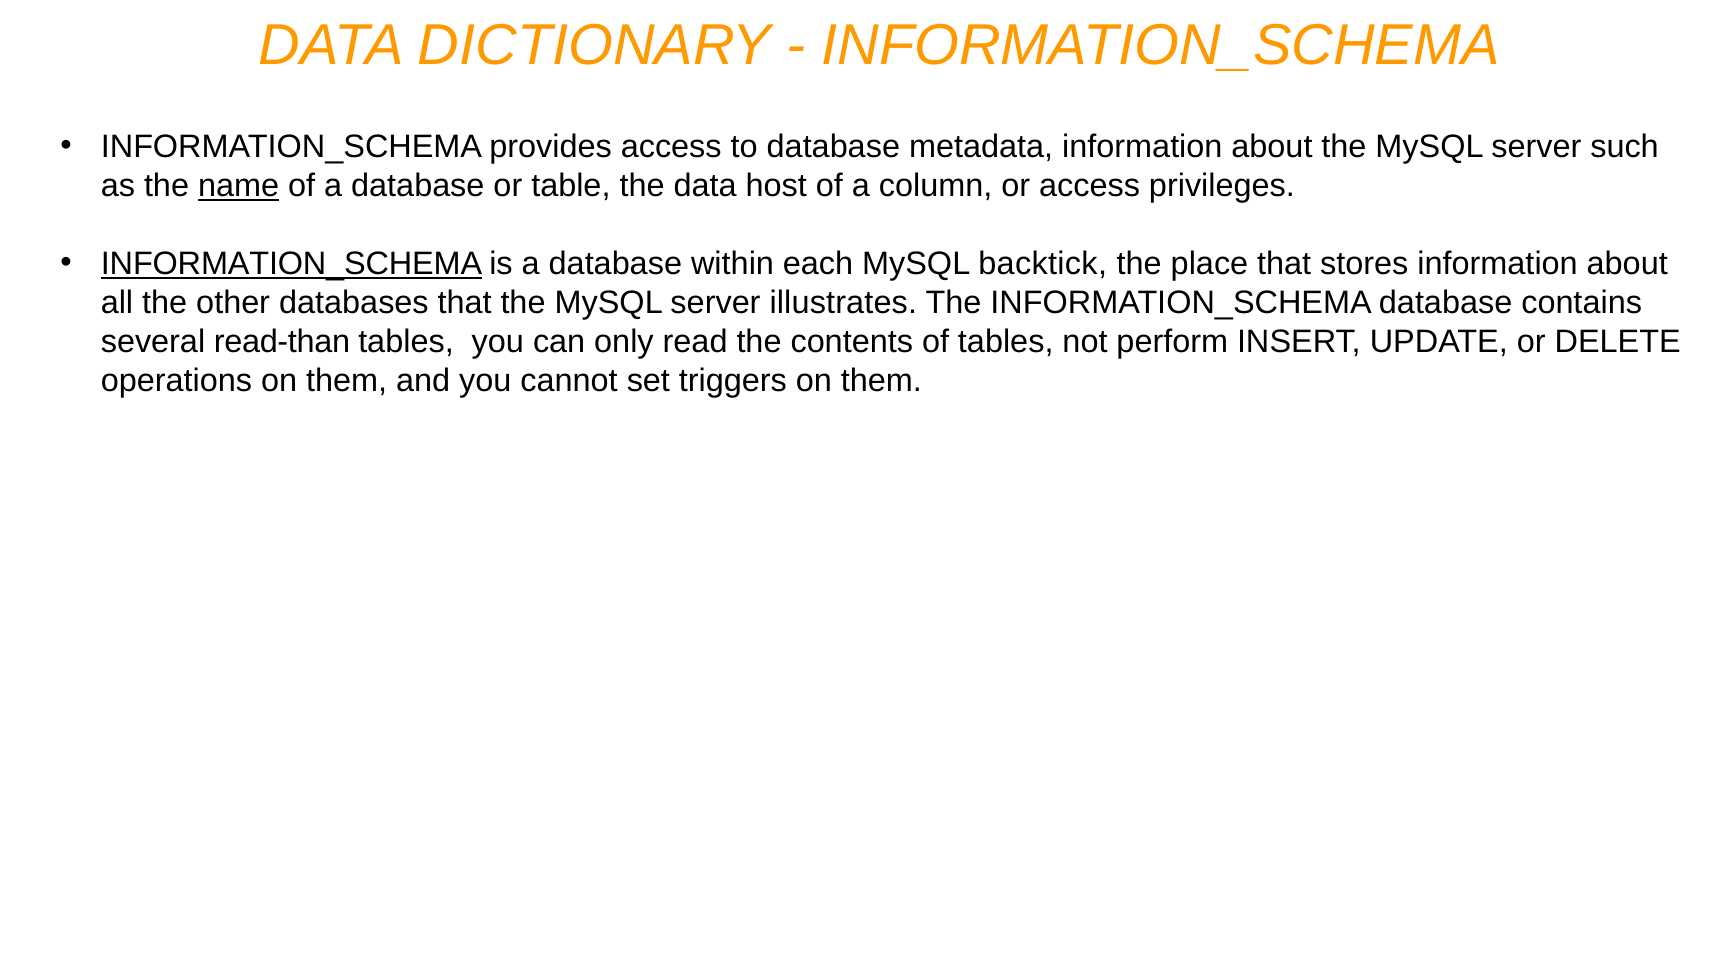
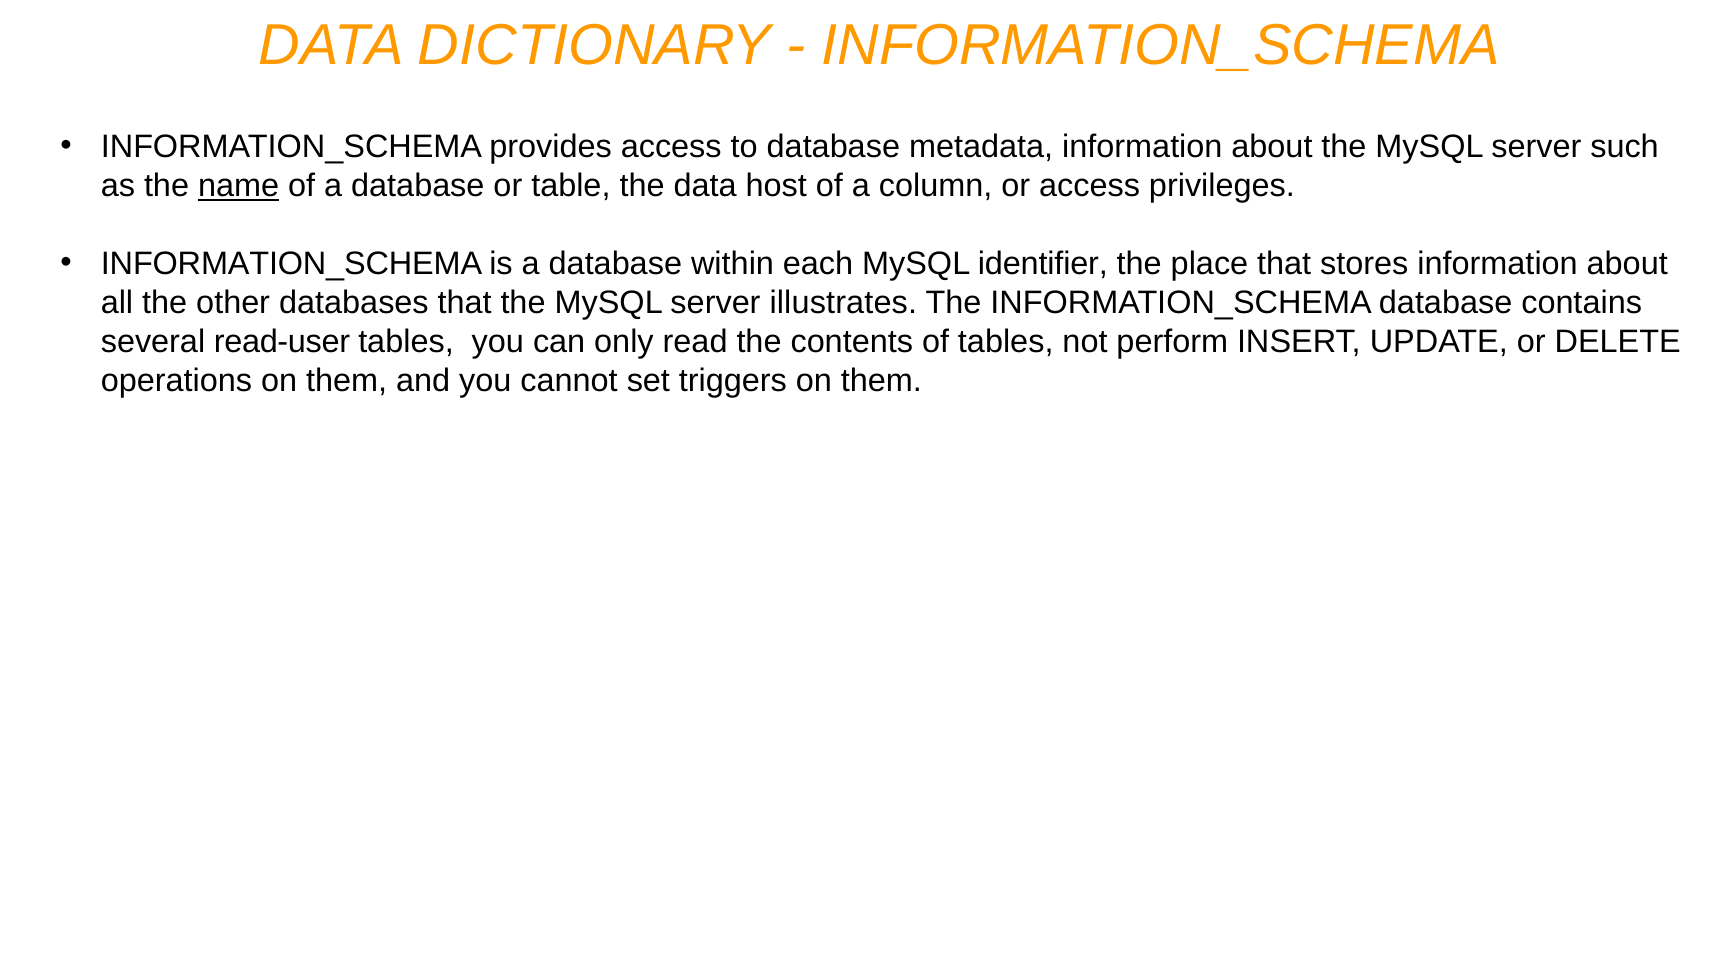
INFORMATION_SCHEMA underline: present -> none (292, 264)
backtick: backtick -> identifier (1043, 264)
read-than: read-than -> read-user (282, 342)
